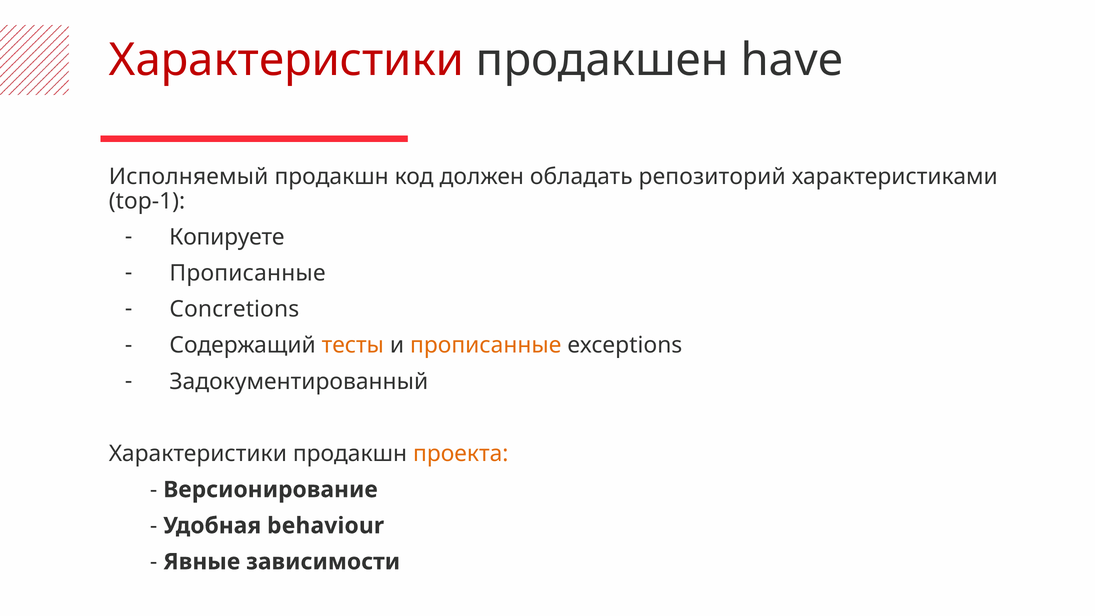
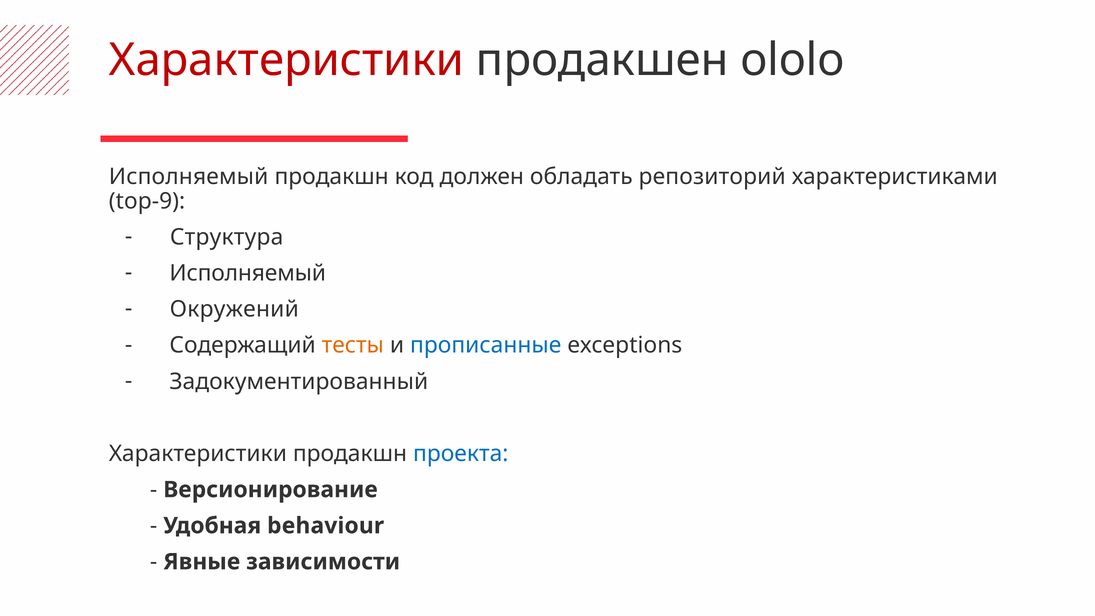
have: have -> ololo (792, 60)
top-1: top-1 -> top-9 (147, 201)
Копируете: Копируете -> Структура (227, 237)
Прописанные: Прописанные -> Исполняемый (248, 273)
Concretions: Concretions -> Окружений (234, 309)
прописанные colour: orange -> blue (486, 345)
проекта colour: orange -> blue (461, 454)
